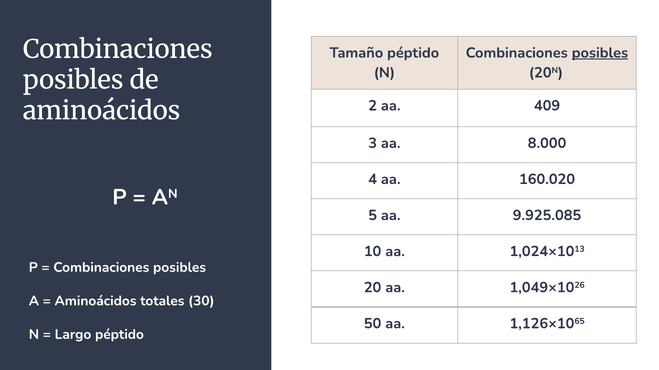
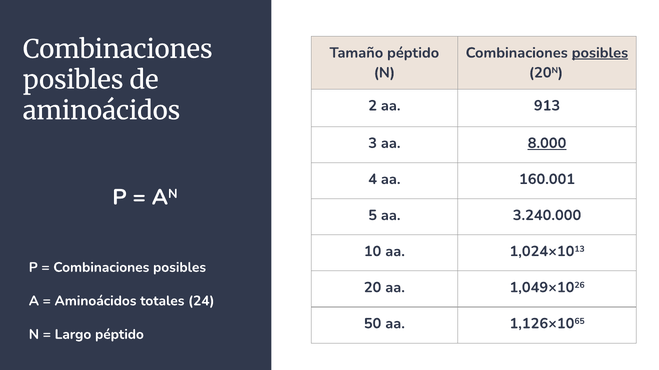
409: 409 -> 913 (547, 106)
8.000 underline: none -> present (547, 143)
160.020: 160.020 -> 160.001 (547, 179)
9.925.085: 9.925.085 -> 3.240.000 (547, 216)
30: 30 -> 24 (201, 301)
